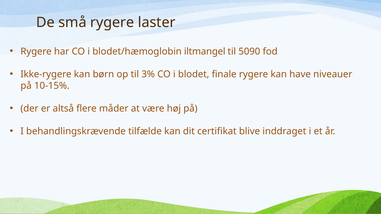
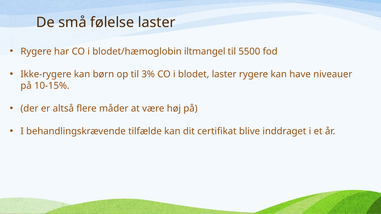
små rygere: rygere -> følelse (112, 22)
5090: 5090 -> 5500 (249, 51)
blodet finale: finale -> laster (224, 74)
